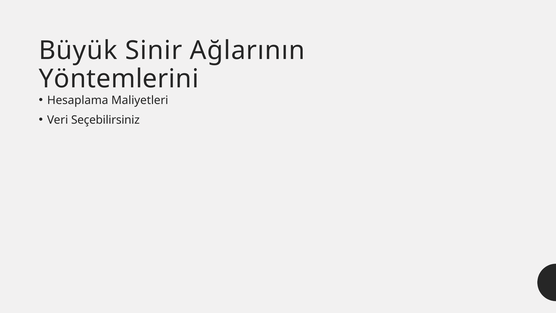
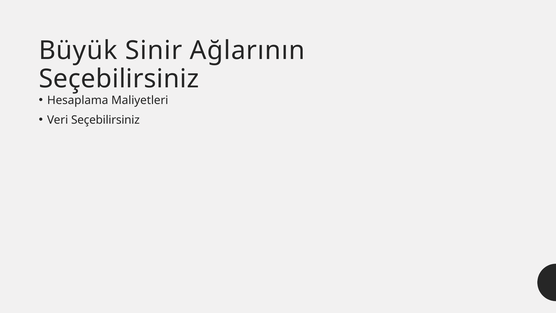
Yöntemlerini: Yöntemlerini -> Seçebilirsiniz (119, 79)
